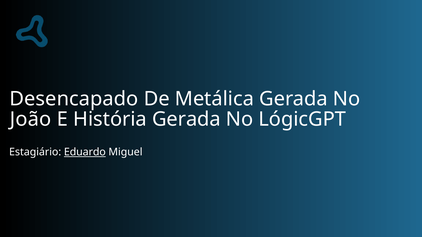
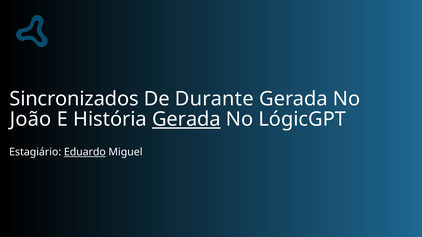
Desencapado: Desencapado -> Sincronizados (74, 99)
Metálica: Metálica -> Durante (214, 99)
Gerada underline: none -> present (186, 120)
